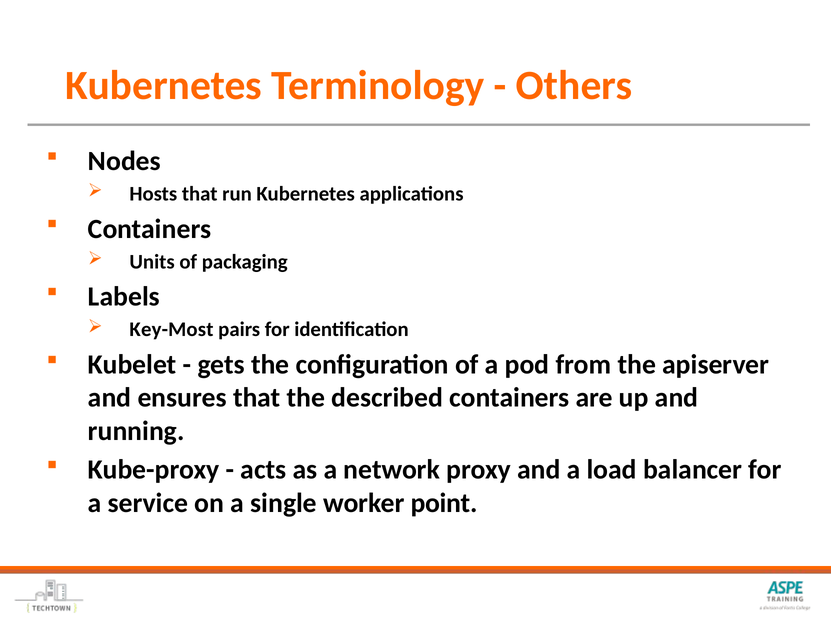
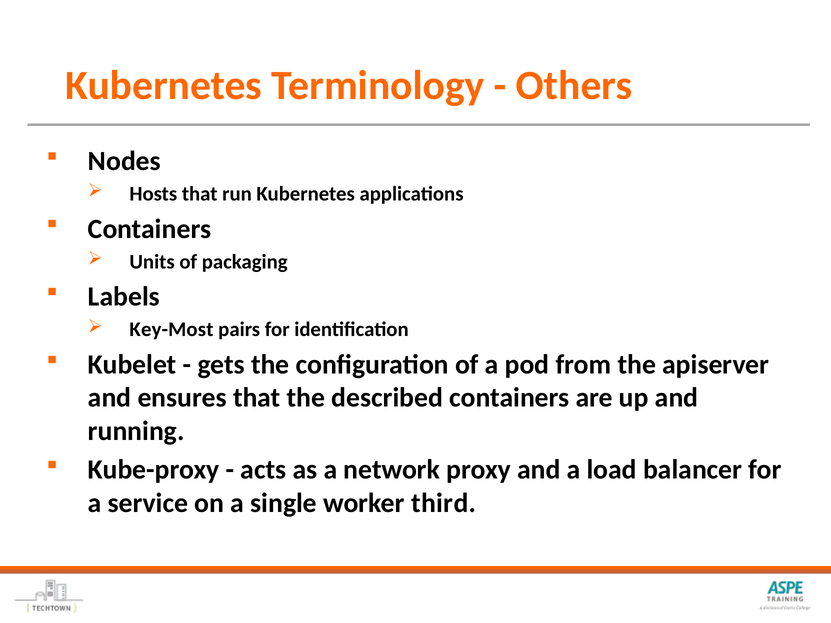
point: point -> third (444, 503)
